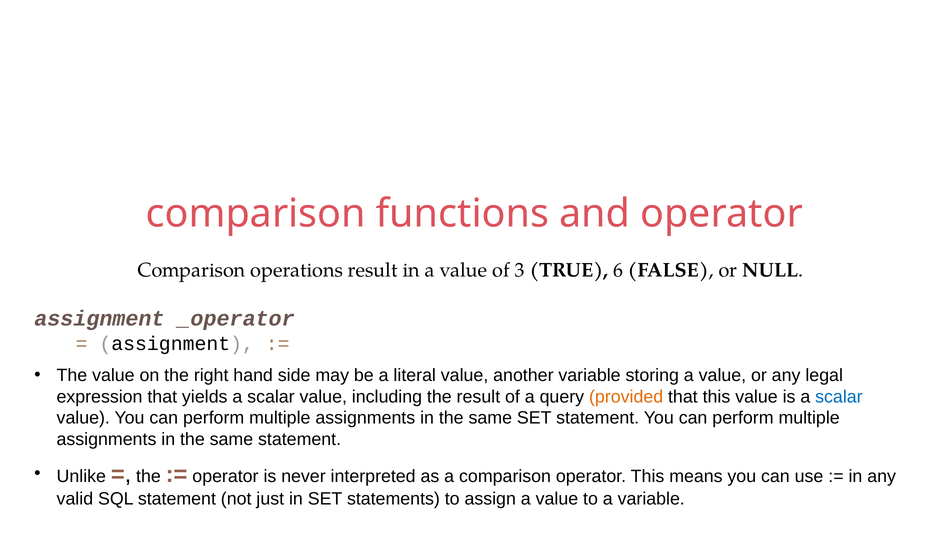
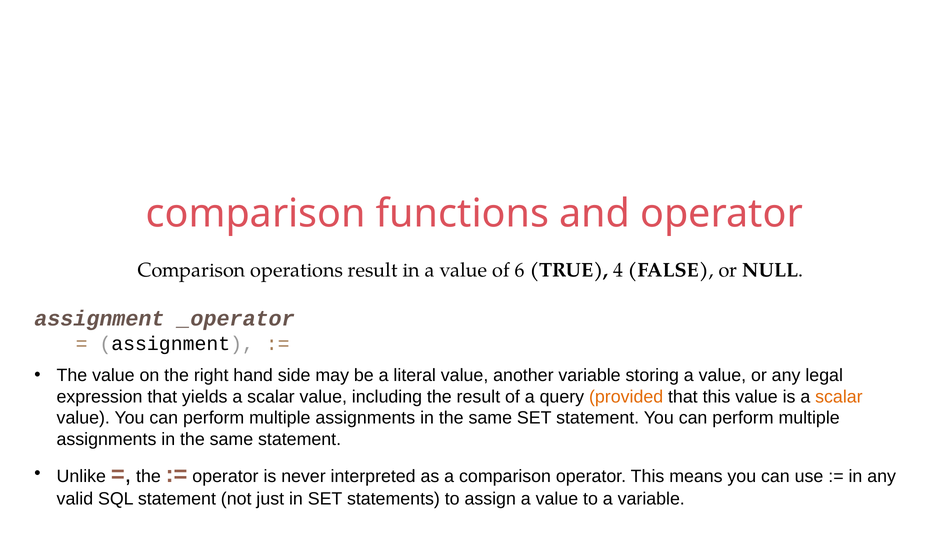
3: 3 -> 6 (520, 270)
6: 6 -> 4 (618, 270)
scalar colour: blue -> orange (839, 397)
